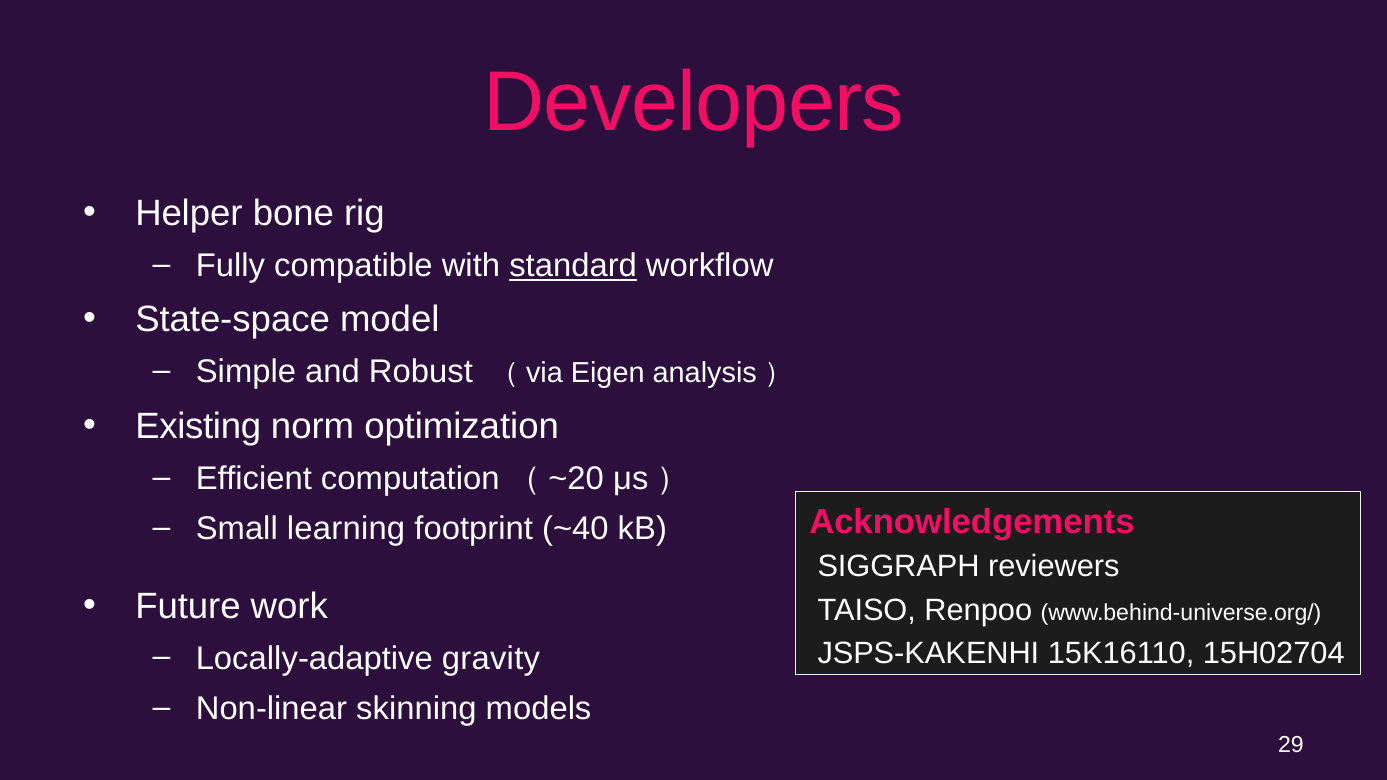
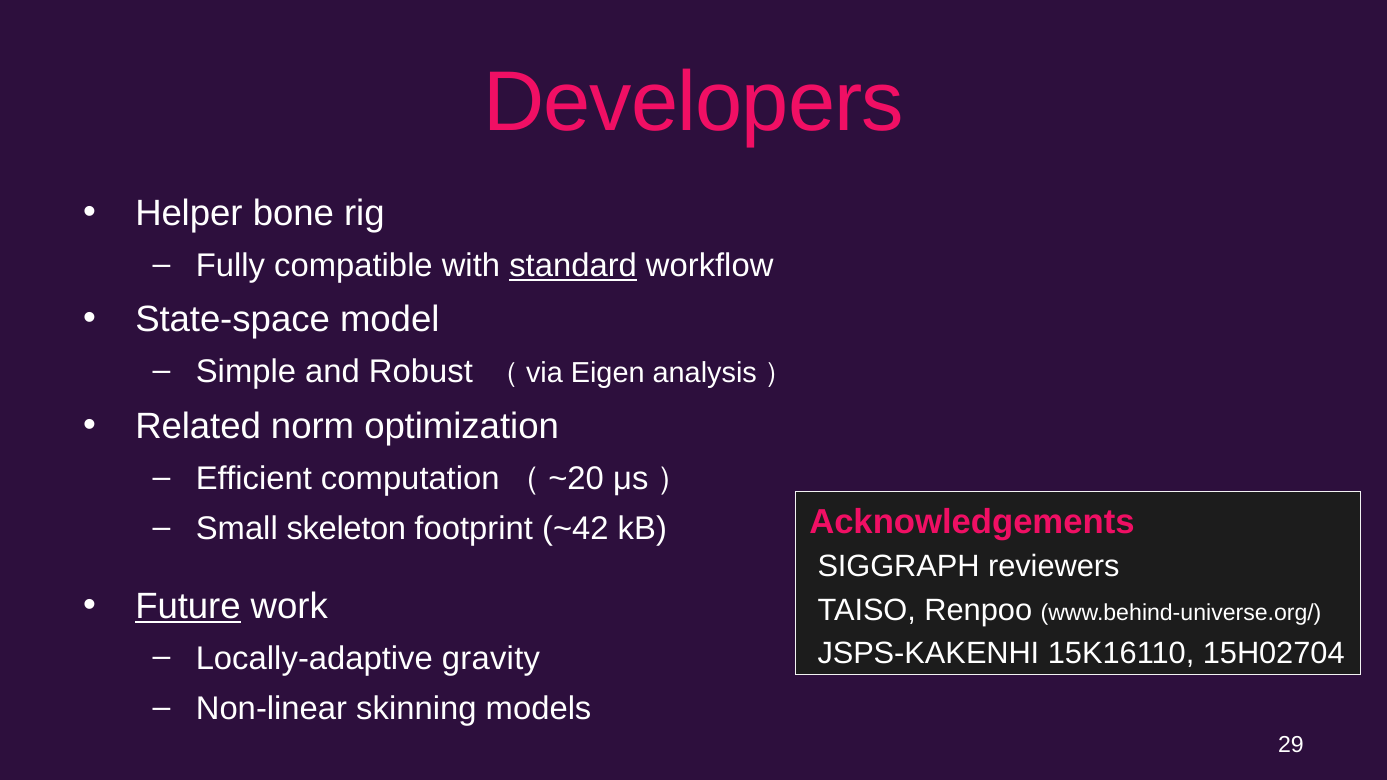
Existing: Existing -> Related (198, 426)
learning: learning -> skeleton (346, 529)
~40: ~40 -> ~42 (575, 529)
Future underline: none -> present (188, 606)
